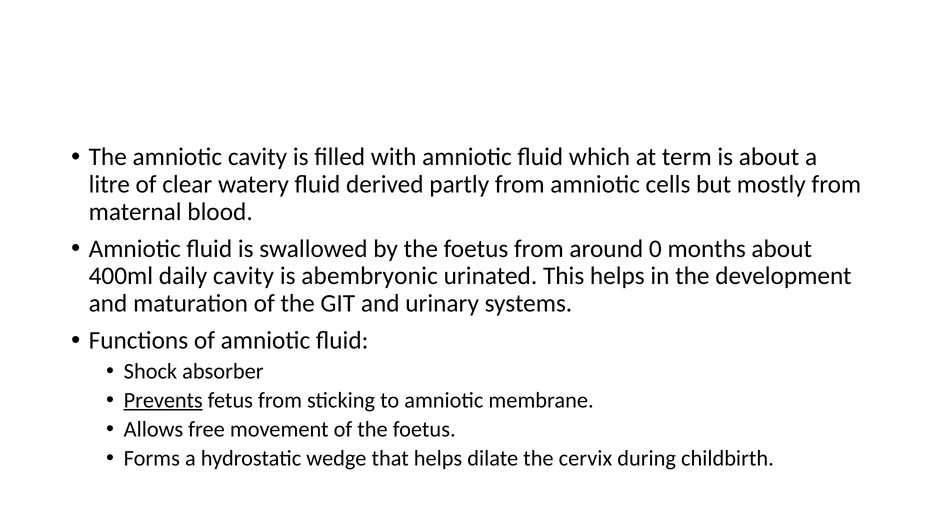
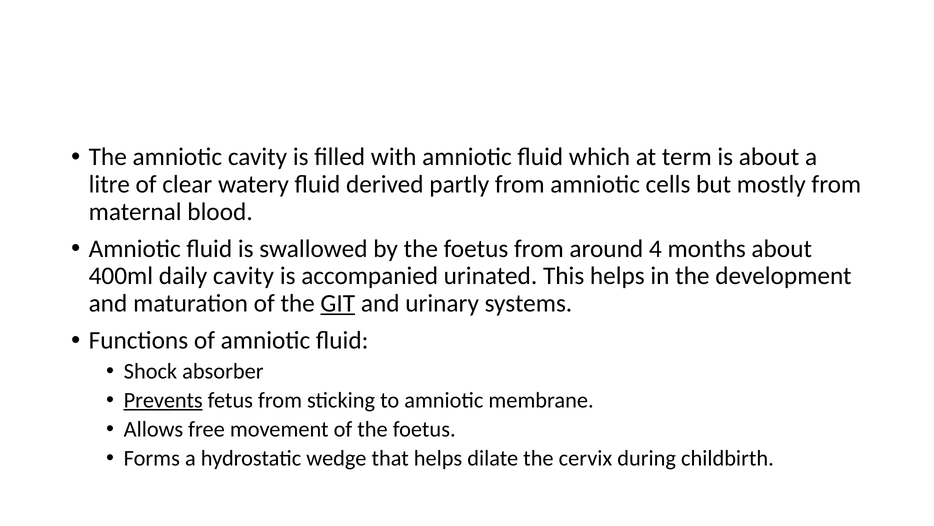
0: 0 -> 4 (655, 248)
abembryonic: abembryonic -> accompanied (370, 276)
GIT underline: none -> present (338, 303)
